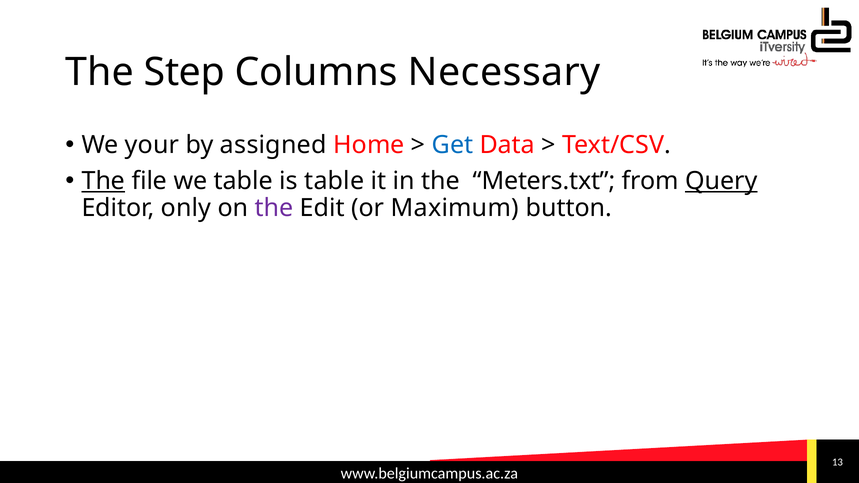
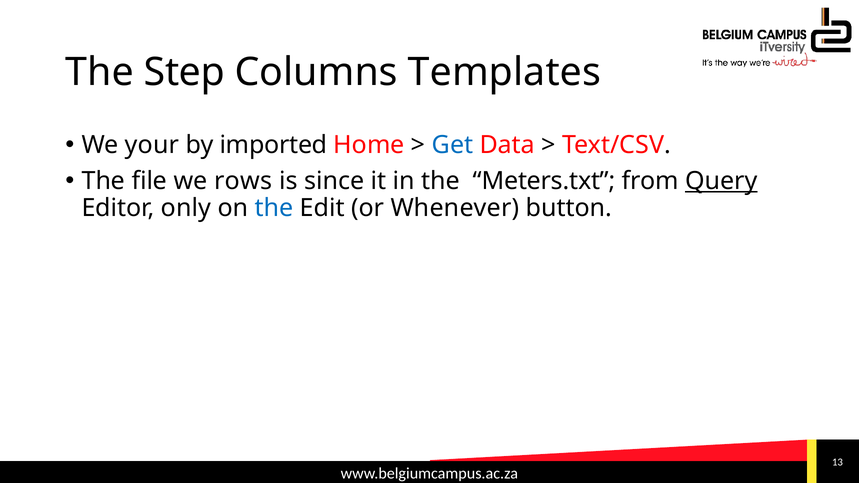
Necessary: Necessary -> Templates (504, 72)
assigned: assigned -> imported (274, 145)
The underline: present -> none (103, 181)
we table: table -> rows (243, 181)
is table: table -> since (334, 181)
the colour: purple -> blue (274, 208)
Maximum: Maximum -> Whenever (455, 208)
